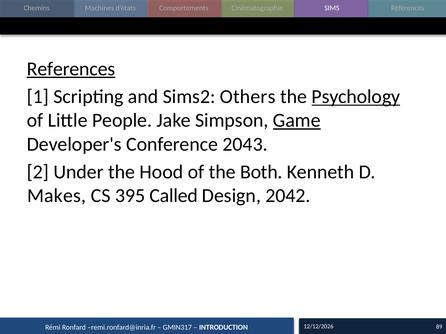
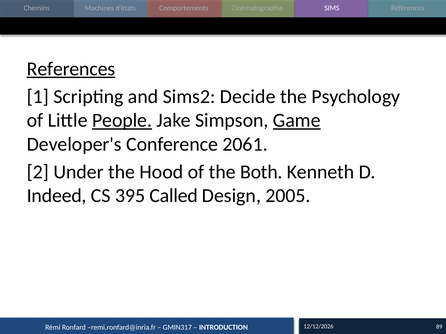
Others: Others -> Decide (248, 97)
Psychology underline: present -> none (356, 97)
People underline: none -> present (122, 121)
2043: 2043 -> 2061 (245, 144)
Makes: Makes -> Indeed (57, 196)
2042: 2042 -> 2005 (288, 196)
